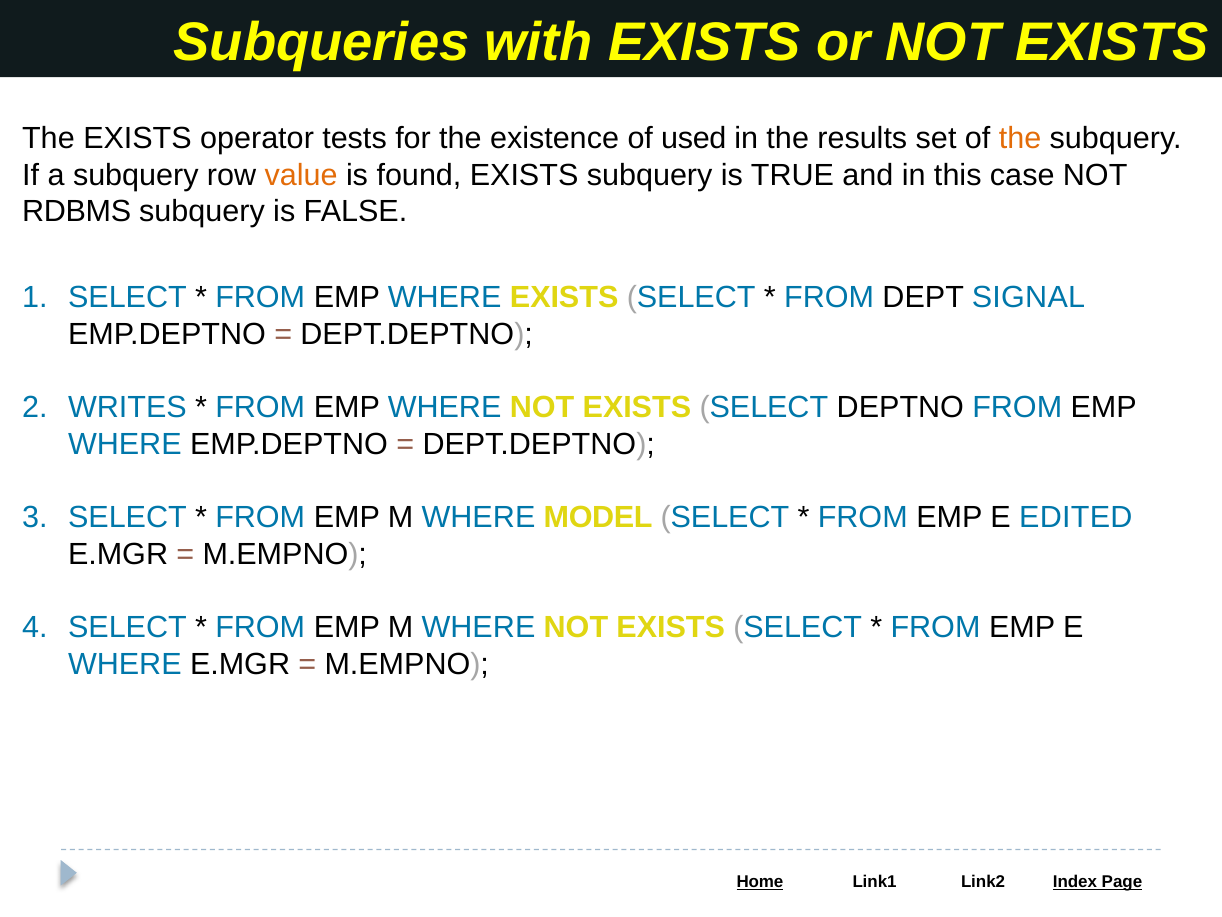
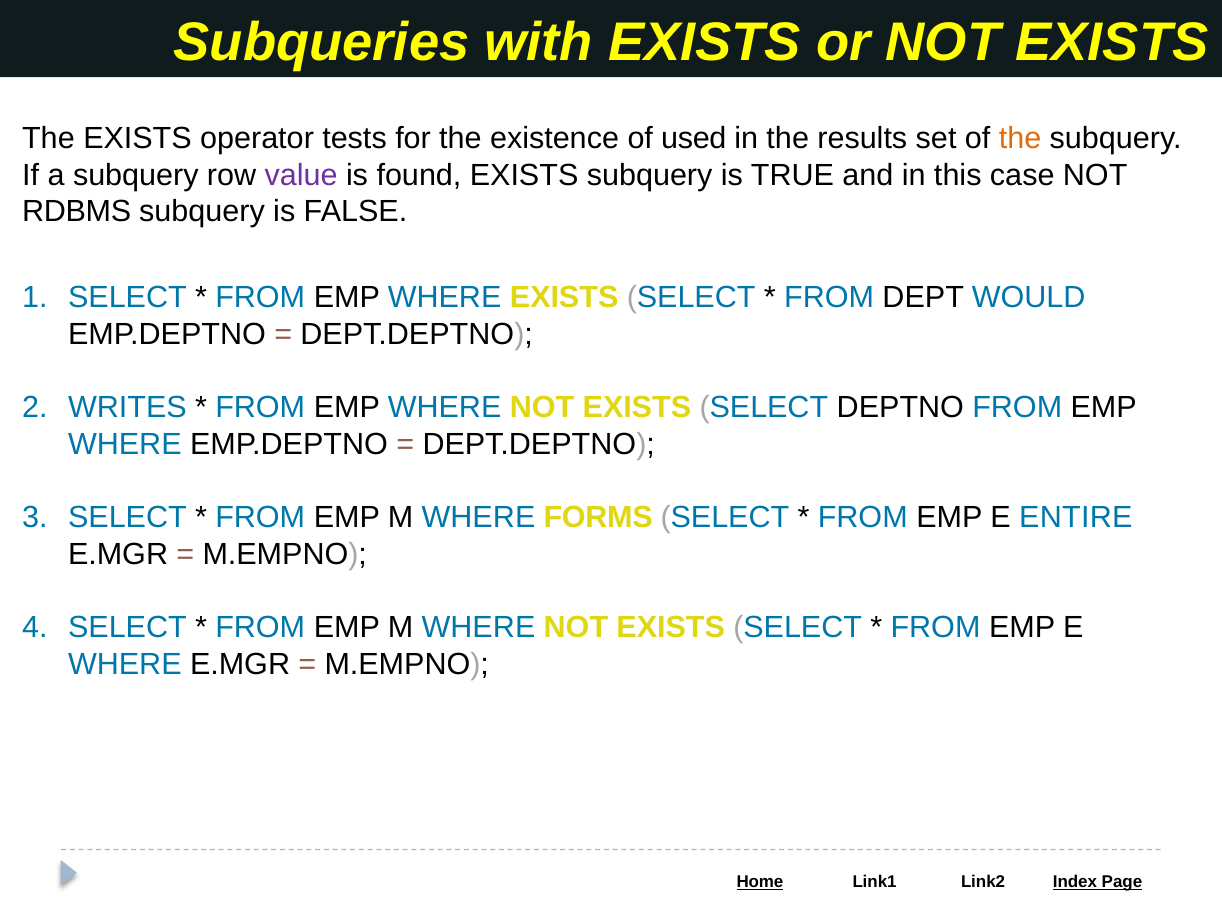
value colour: orange -> purple (301, 175)
SIGNAL: SIGNAL -> WOULD (1029, 297)
MODEL: MODEL -> FORMS (598, 517)
EDITED: EDITED -> ENTIRE (1076, 517)
